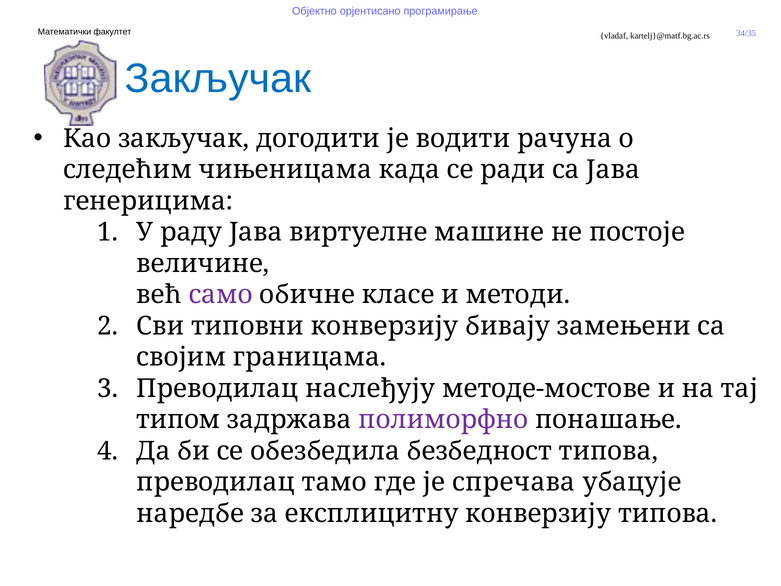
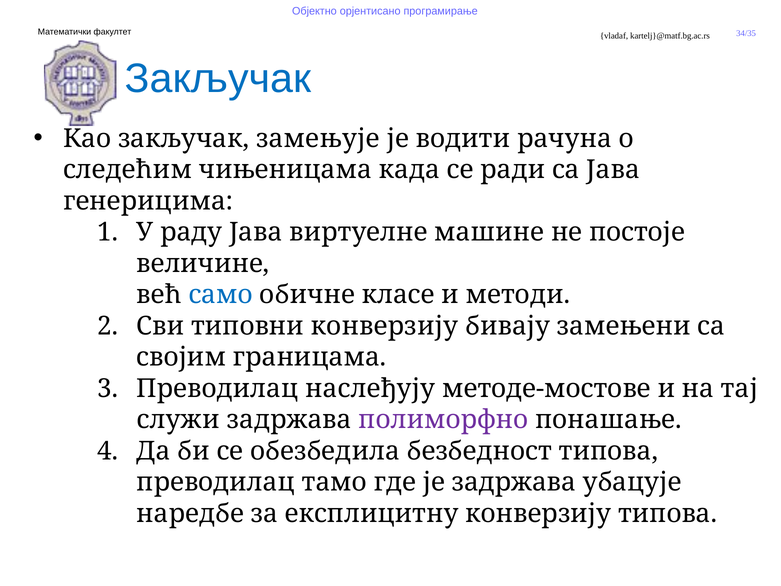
догодити: догодити -> замењује (318, 138)
само colour: purple -> blue (221, 295)
типом: типом -> служи (178, 420)
је спречава: спречава -> задржава (514, 482)
